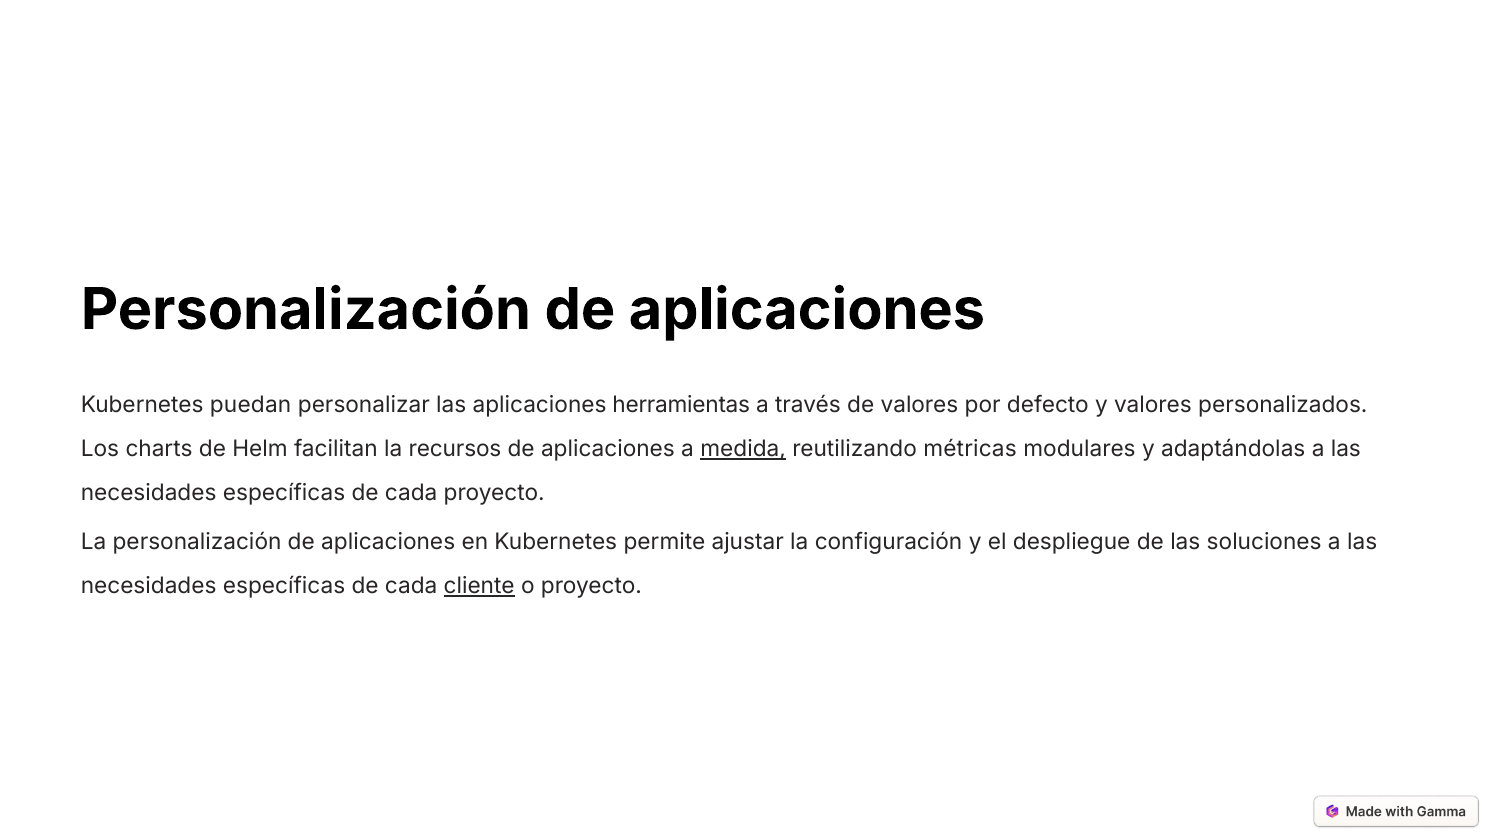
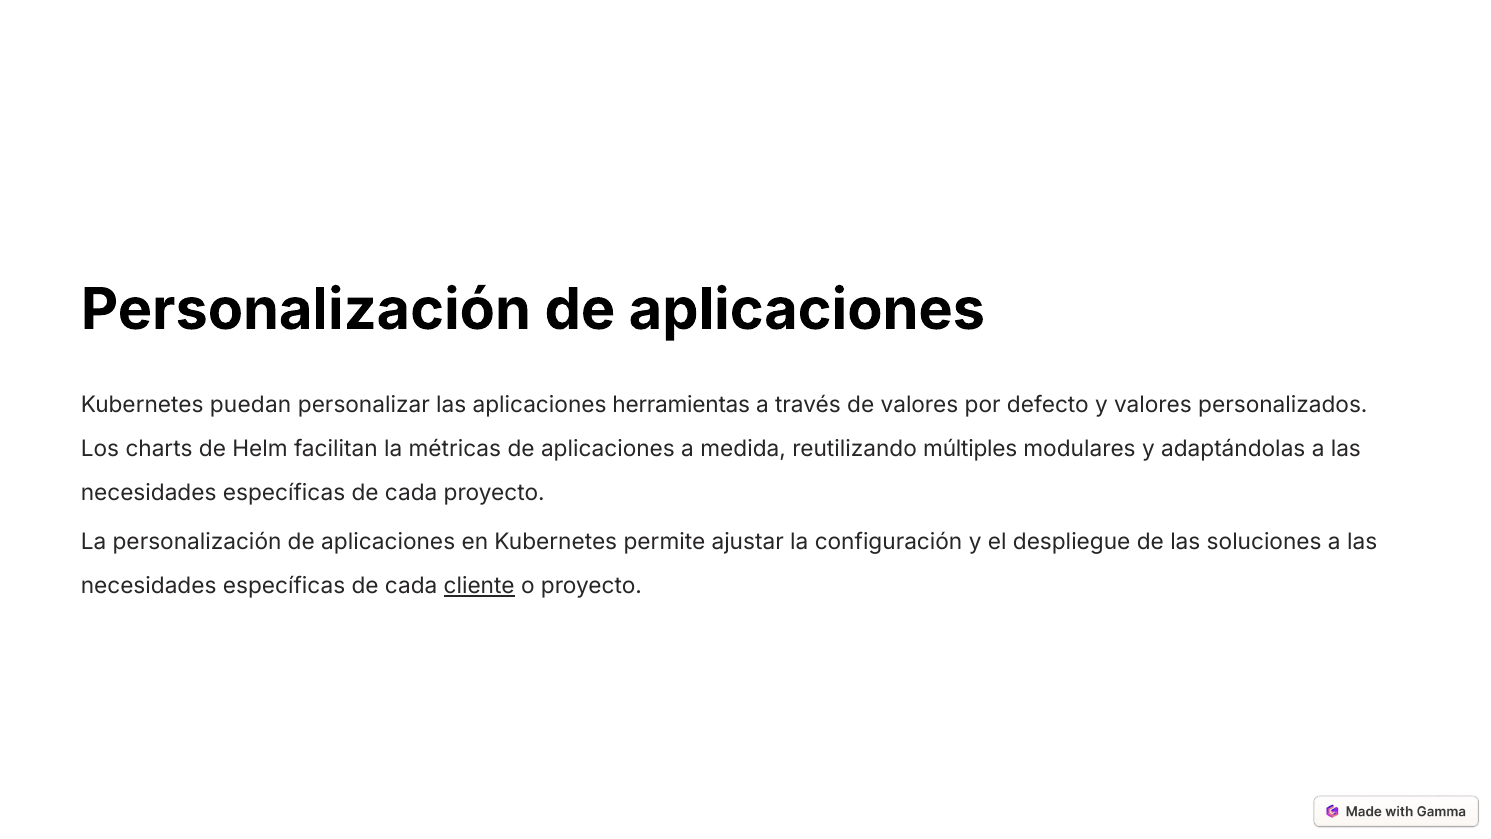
recursos: recursos -> métricas (455, 449)
medida underline: present -> none (743, 449)
métricas: métricas -> múltiples (970, 449)
